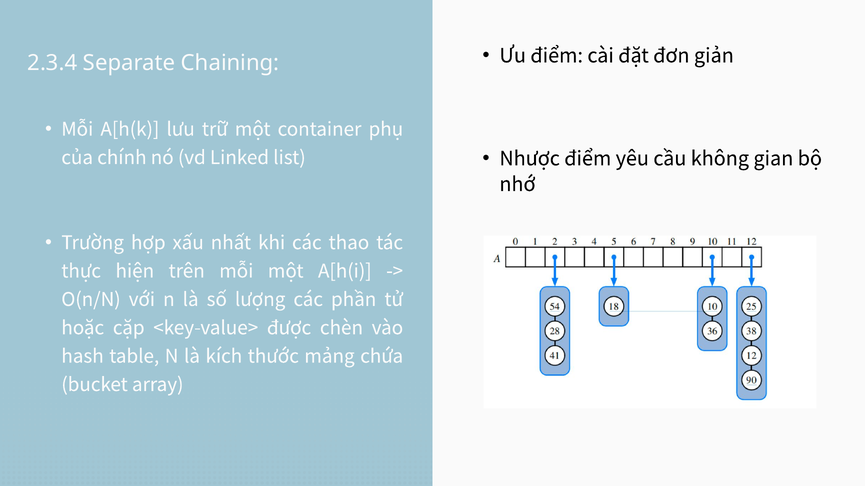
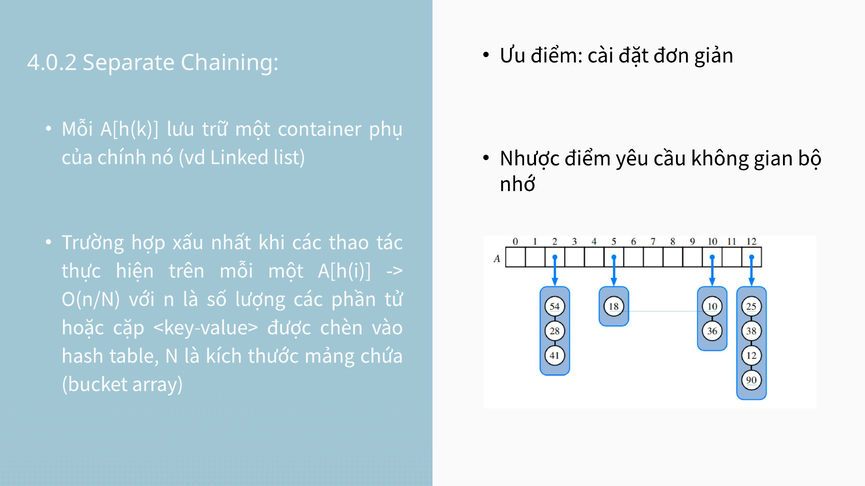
2.3.4: 2.3.4 -> 4.0.2 (52, 63)
